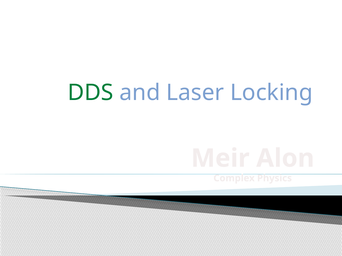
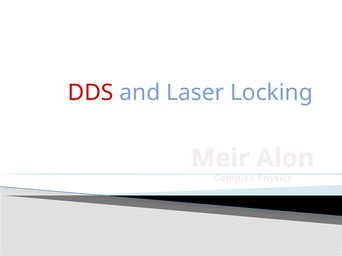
DDS colour: green -> red (91, 93)
